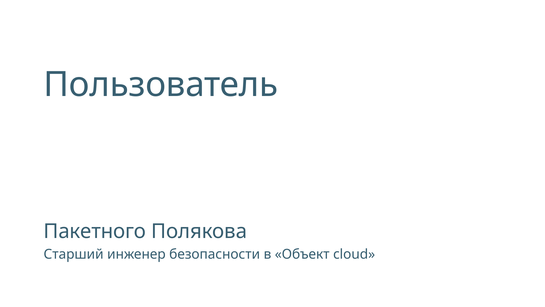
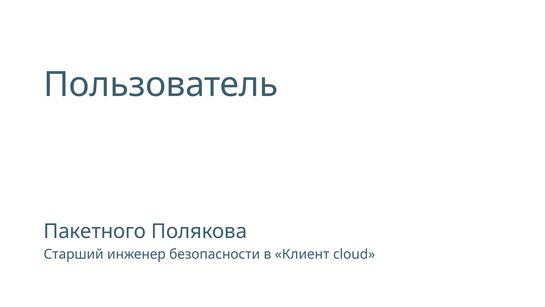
Объект: Объект -> Клиент (302, 254)
